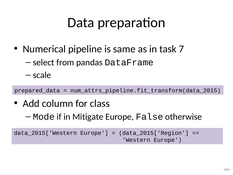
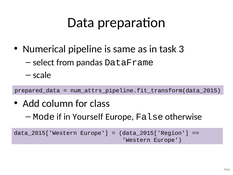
7: 7 -> 3 (181, 49)
Mitigate: Mitigate -> Yourself (88, 117)
